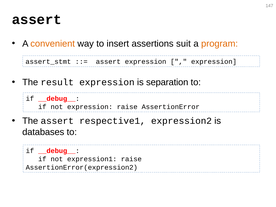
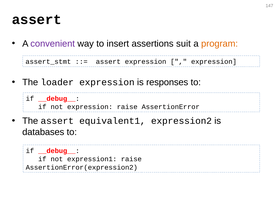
convenient colour: orange -> purple (53, 44)
result: result -> loader (57, 82)
separation: separation -> responses (167, 82)
respective1: respective1 -> equivalent1 (112, 121)
